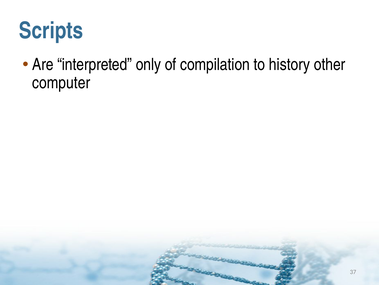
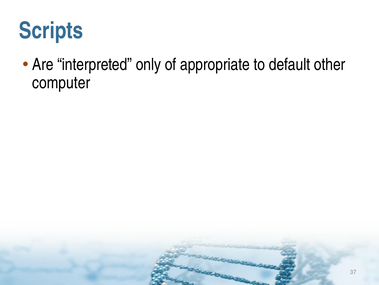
compilation: compilation -> appropriate (215, 64)
history: history -> default (290, 64)
